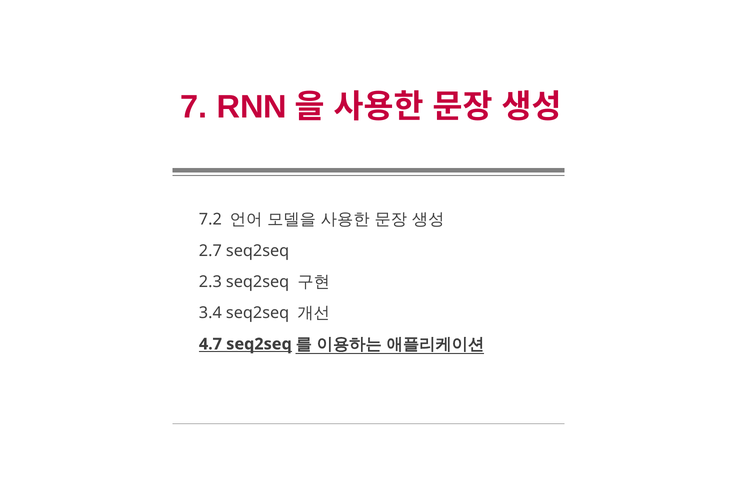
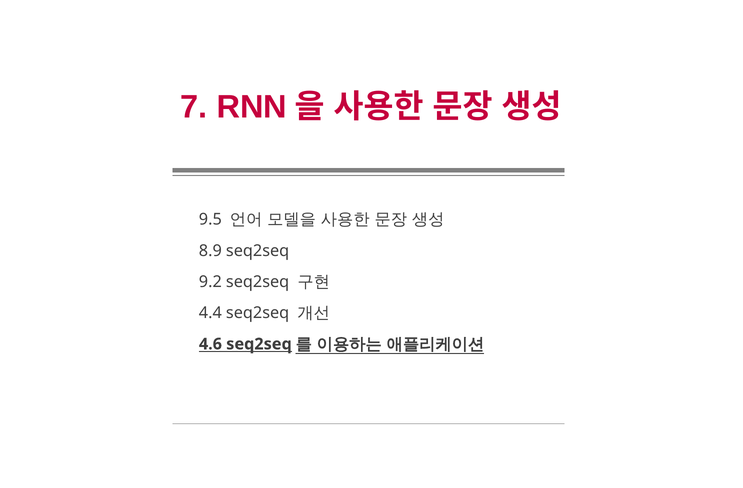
7.2: 7.2 -> 9.5 (210, 220)
2.7: 2.7 -> 8.9 (210, 251)
2.3: 2.3 -> 9.2 (210, 282)
3.4: 3.4 -> 4.4 (210, 313)
4.7: 4.7 -> 4.6 (210, 344)
